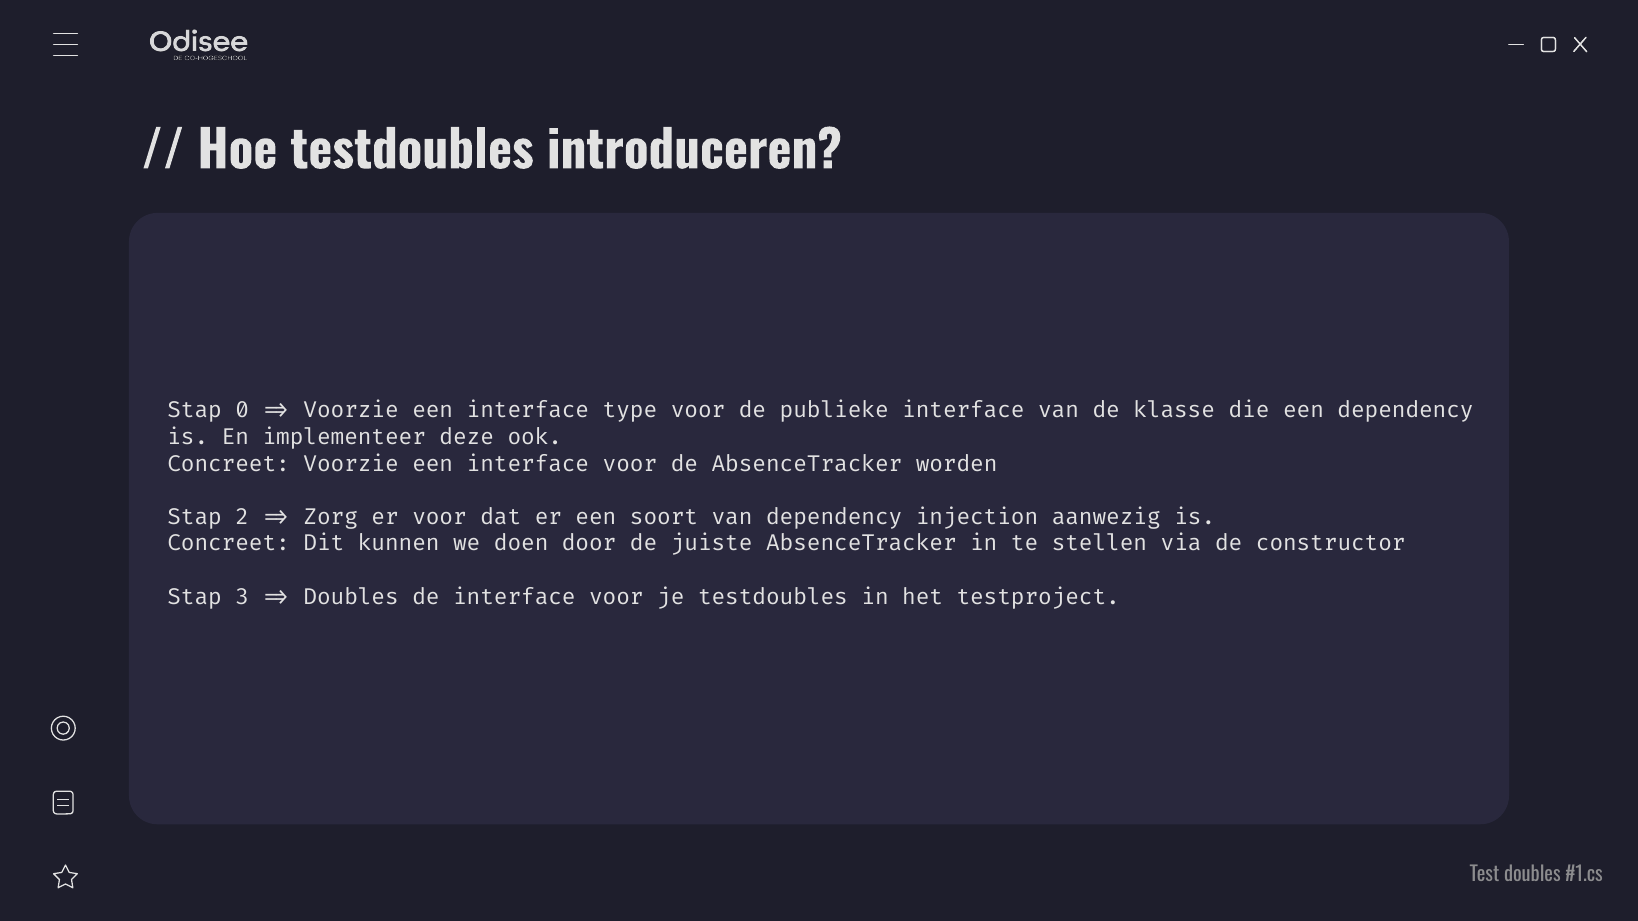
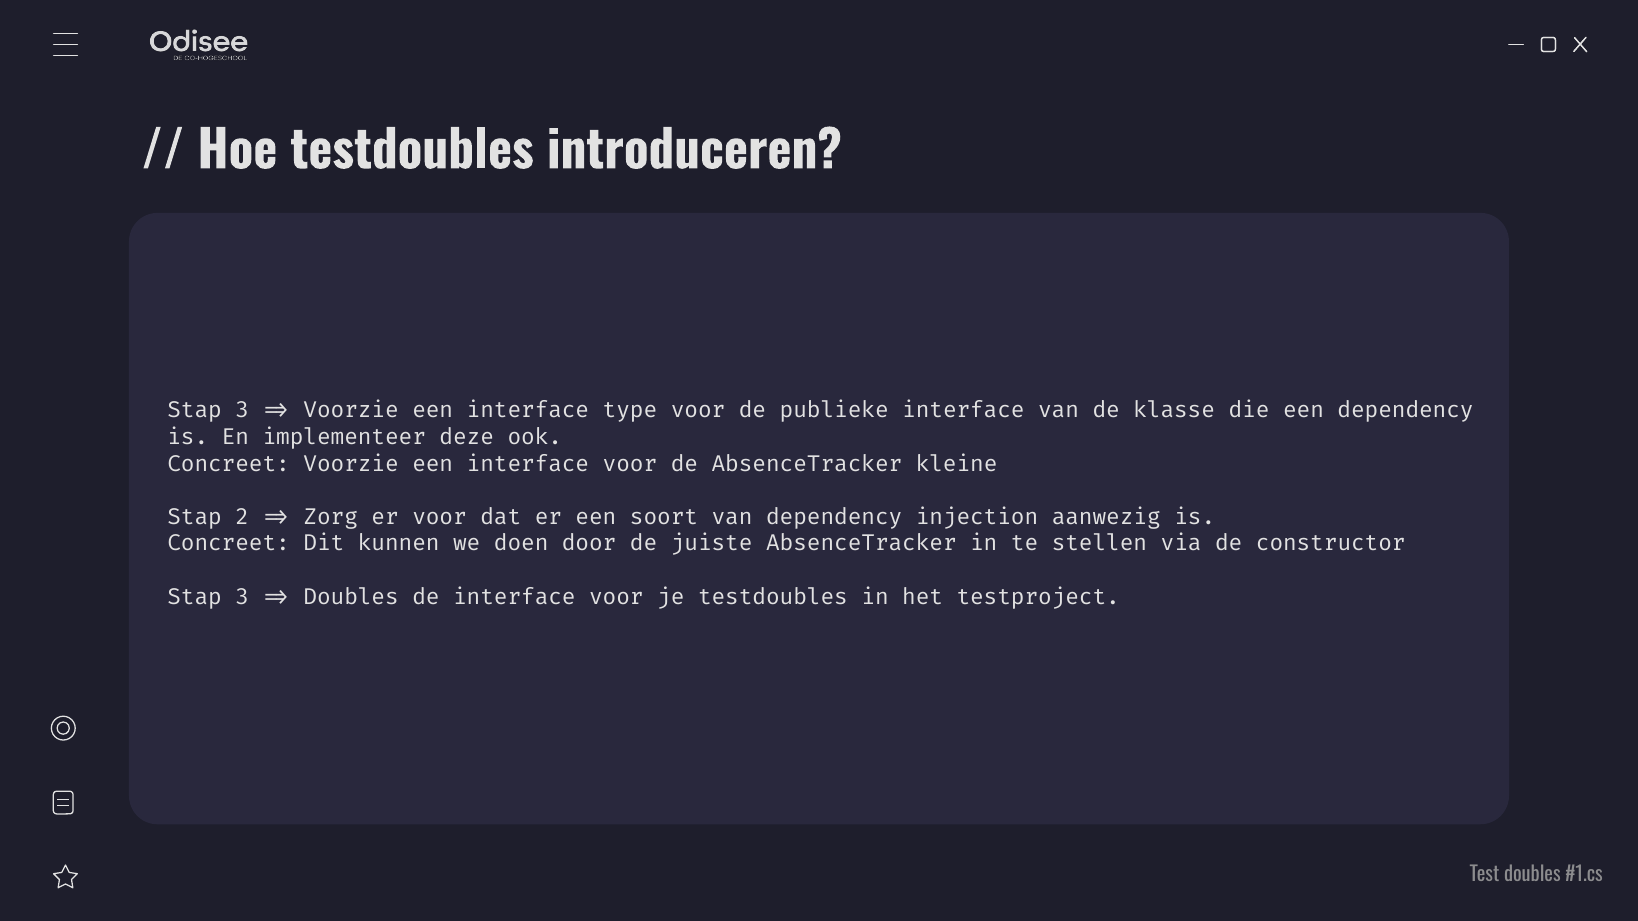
0: 0 -> 3 (242, 411)
worden: worden -> kleine (957, 464)
